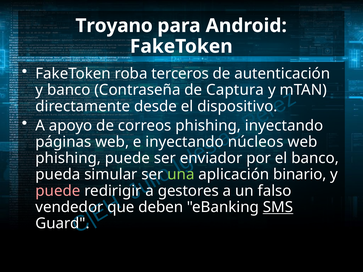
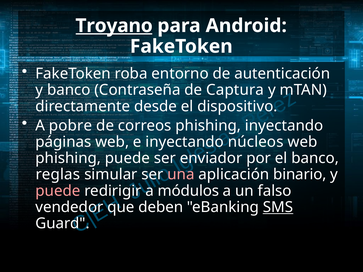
Troyano underline: none -> present (114, 26)
terceros: terceros -> entorno (180, 74)
apoyo: apoyo -> pobre (71, 126)
pueda: pueda -> reglas (58, 175)
una colour: light green -> pink (181, 175)
gestores: gestores -> módulos (188, 191)
